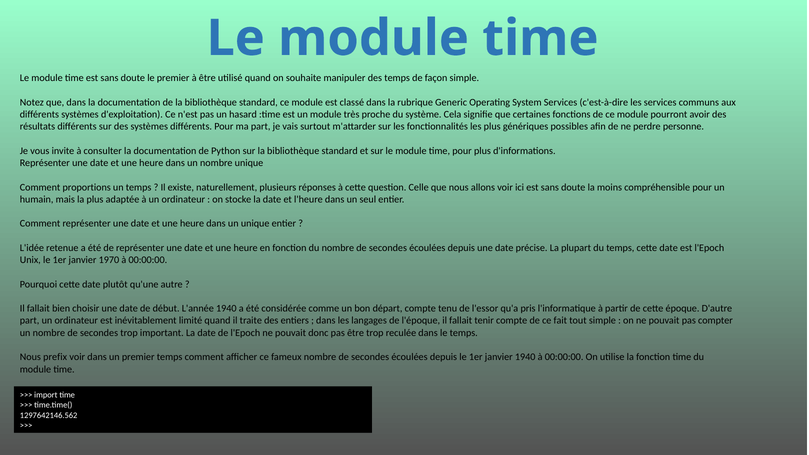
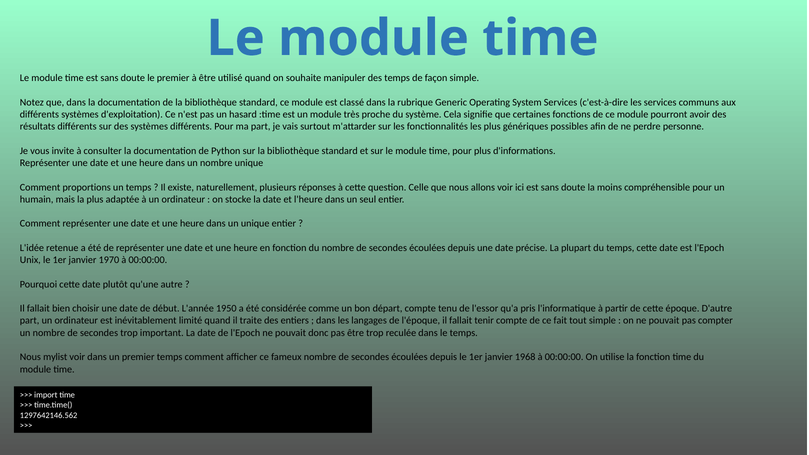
L'année 1940: 1940 -> 1950 (226, 309)
prefix: prefix -> mylist (55, 357)
janvier 1940: 1940 -> 1968 (525, 357)
